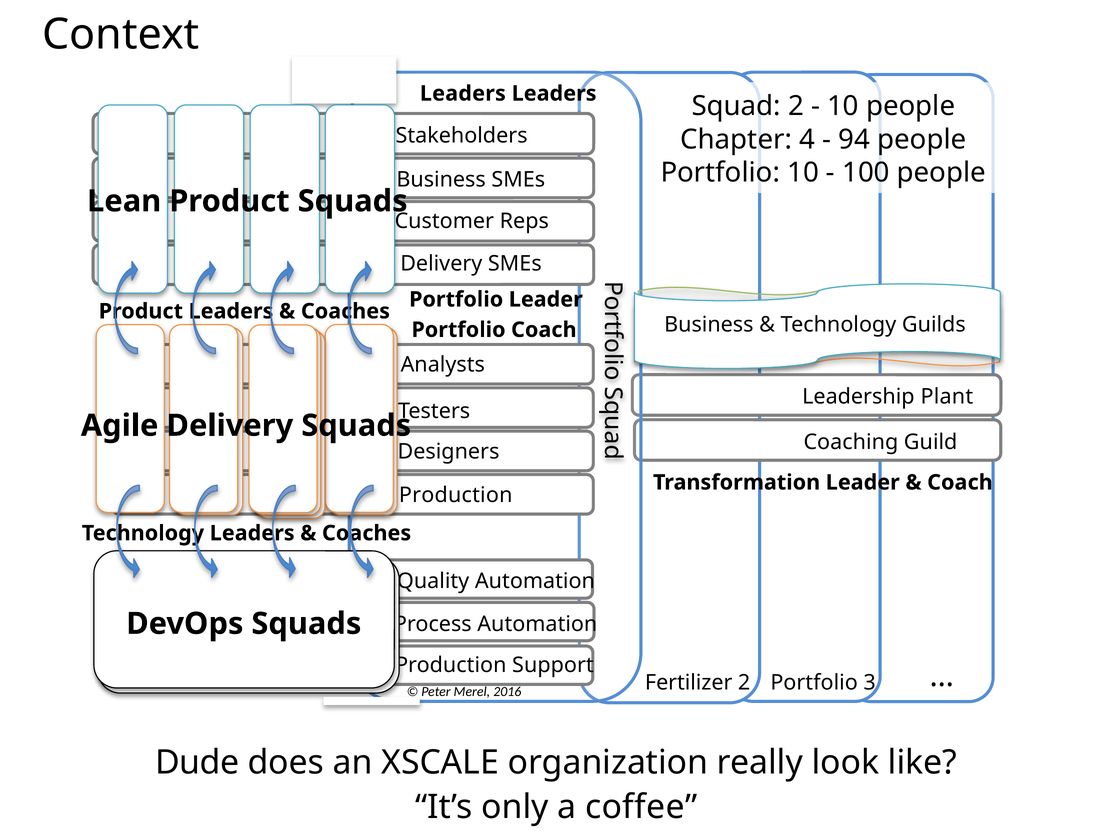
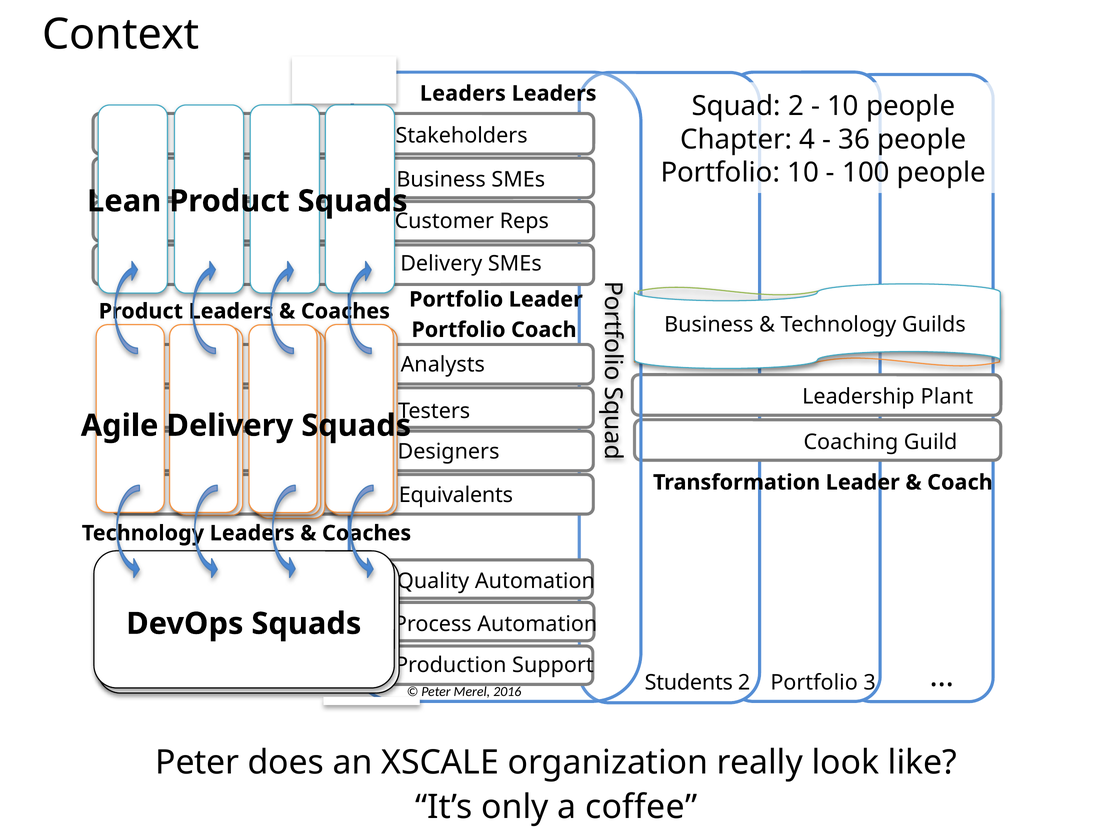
94: 94 -> 36 (854, 140)
Production: Production -> Equivalents (456, 495)
Fertilizer: Fertilizer -> Students (689, 683)
Dude: Dude -> Peter (197, 762)
